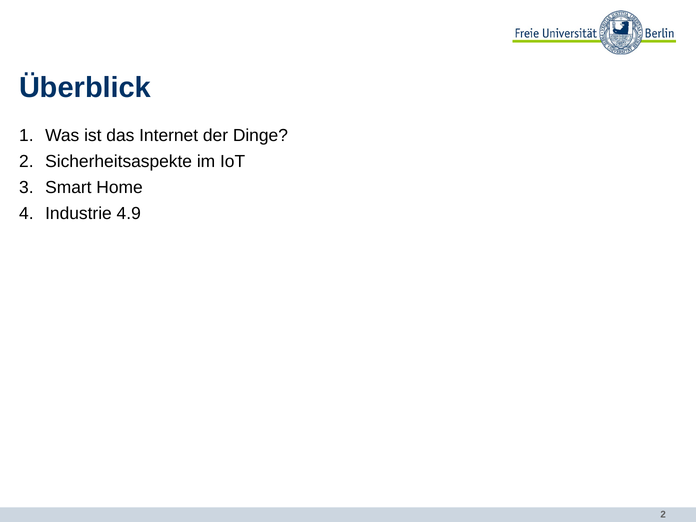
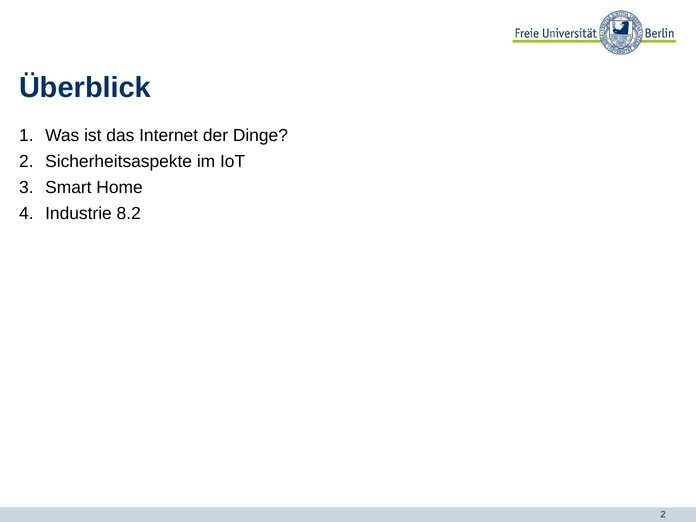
4.9: 4.9 -> 8.2 (129, 214)
